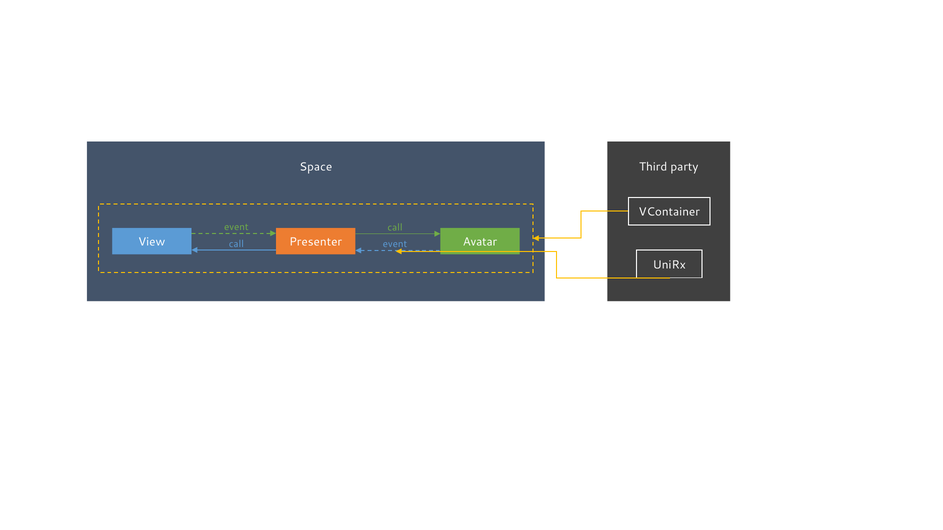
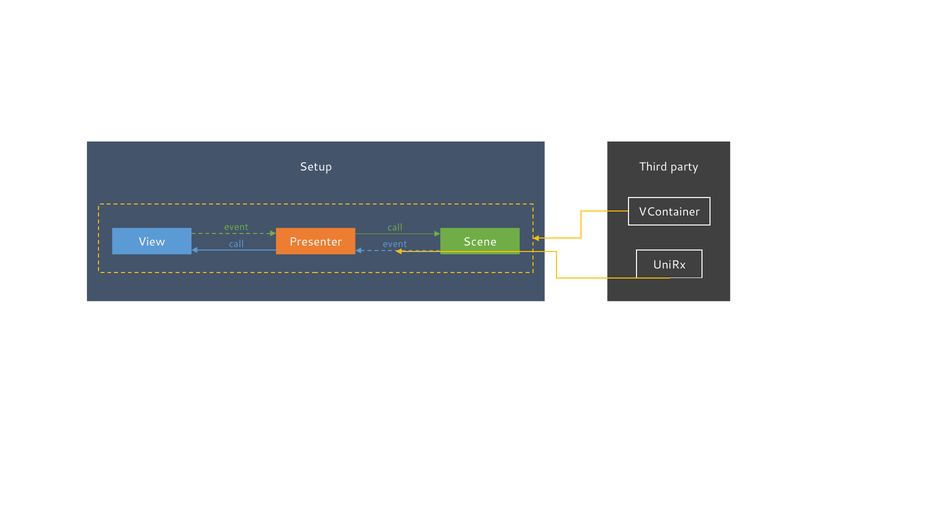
Space: Space -> Setup (316, 167)
Avatar: Avatar -> Scene (480, 242)
